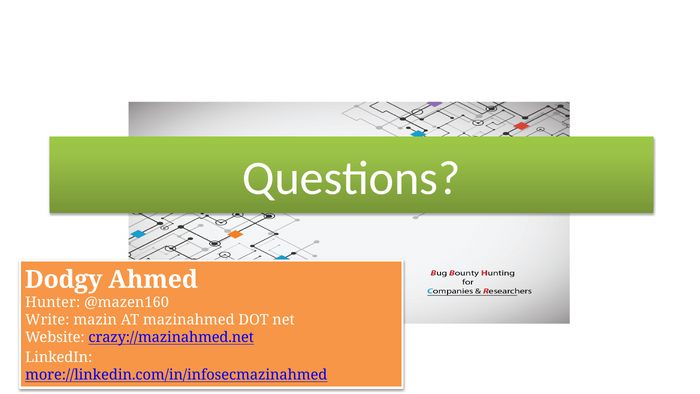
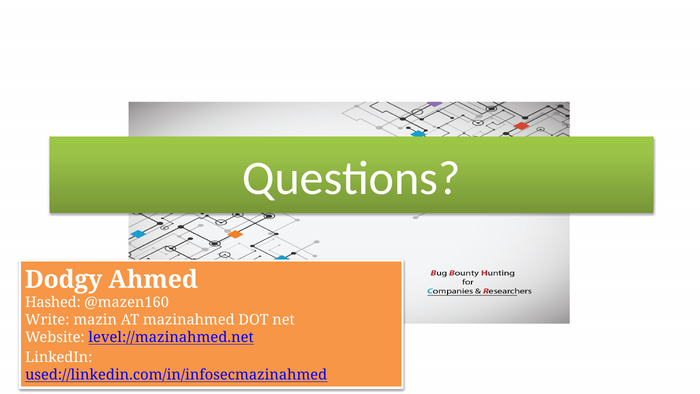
Hunter: Hunter -> Hashed (53, 302)
crazy://mazinahmed.net: crazy://mazinahmed.net -> level://mazinahmed.net (171, 337)
more://linkedin.com/in/infosecmazinahmed: more://linkedin.com/in/infosecmazinahmed -> used://linkedin.com/in/infosecmazinahmed (176, 375)
